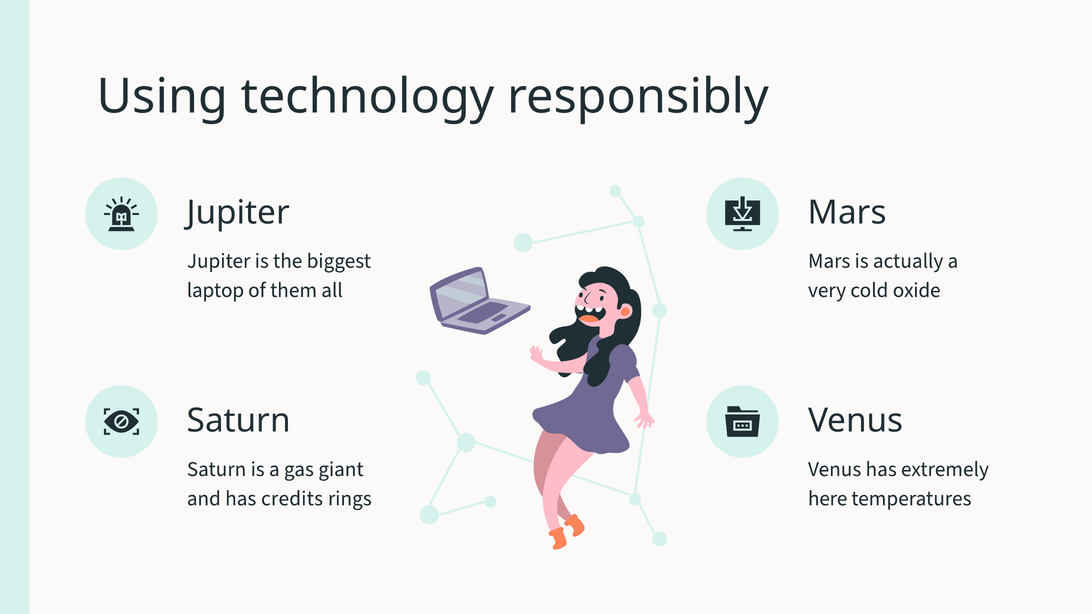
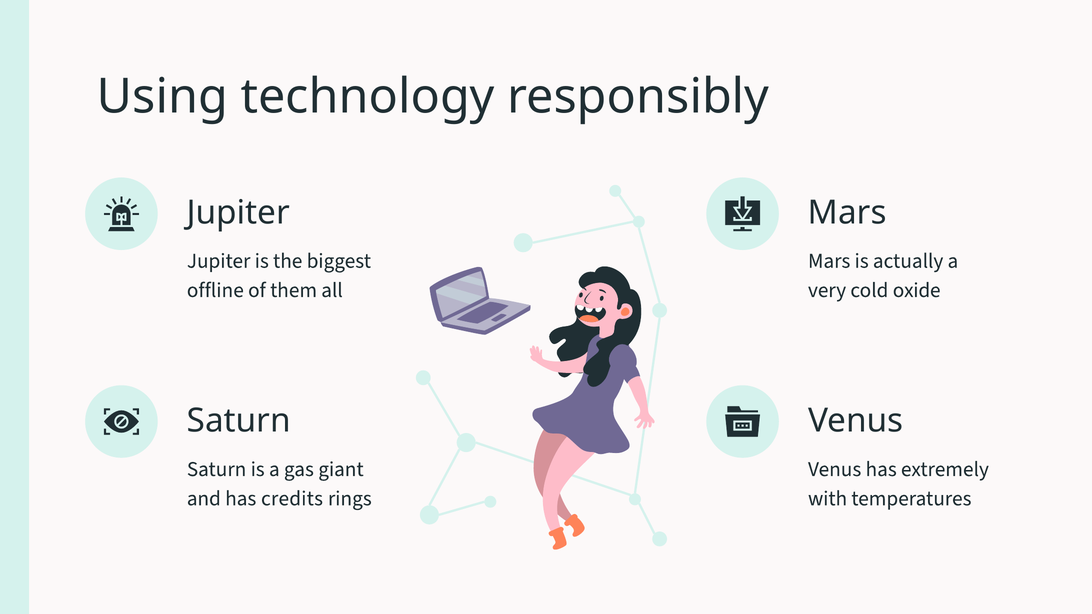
laptop: laptop -> offline (215, 290)
here: here -> with (828, 499)
